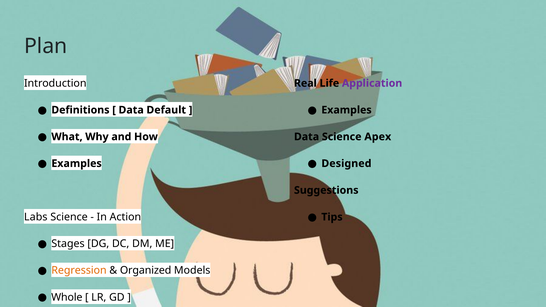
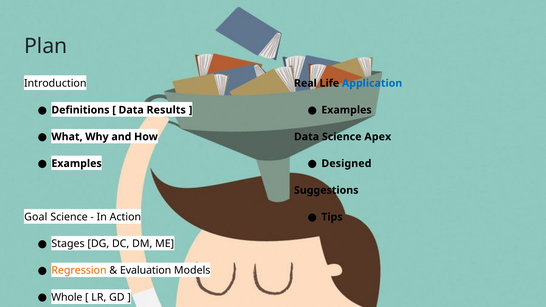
Application colour: purple -> blue (372, 83)
Default: Default -> Results (166, 110)
Labs: Labs -> Goal (36, 217)
Organized: Organized -> Evaluation (146, 271)
